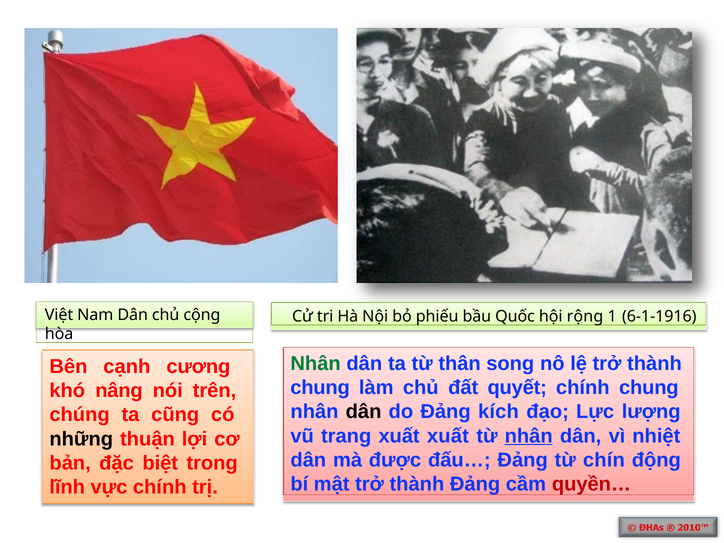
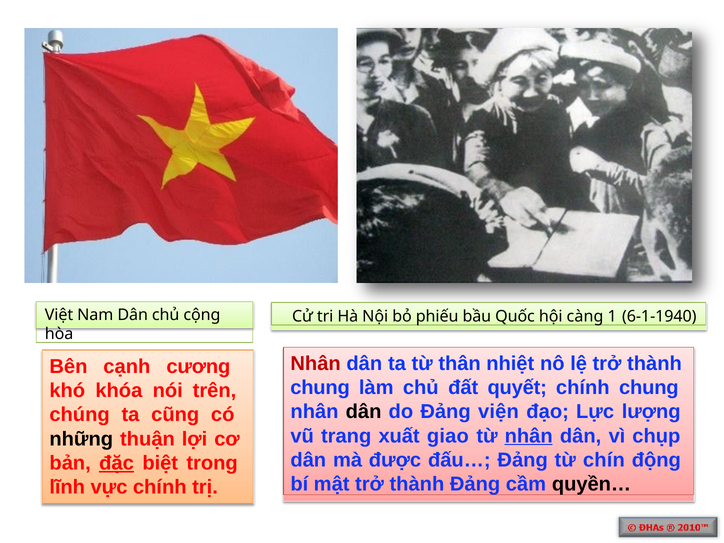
rộng: rộng -> càng (585, 317)
6-1-1916: 6-1-1916 -> 6-1-1940 (659, 317)
Nhân colour: green -> red (316, 363)
song: song -> nhiệt (510, 363)
nâng: nâng -> khóa (119, 391)
kích: kích -> viện (498, 412)
xuất xuất: xuất -> giao (448, 436)
nhiệt: nhiệt -> chụp (656, 436)
đặc underline: none -> present (117, 463)
quyền… colour: red -> black (592, 484)
